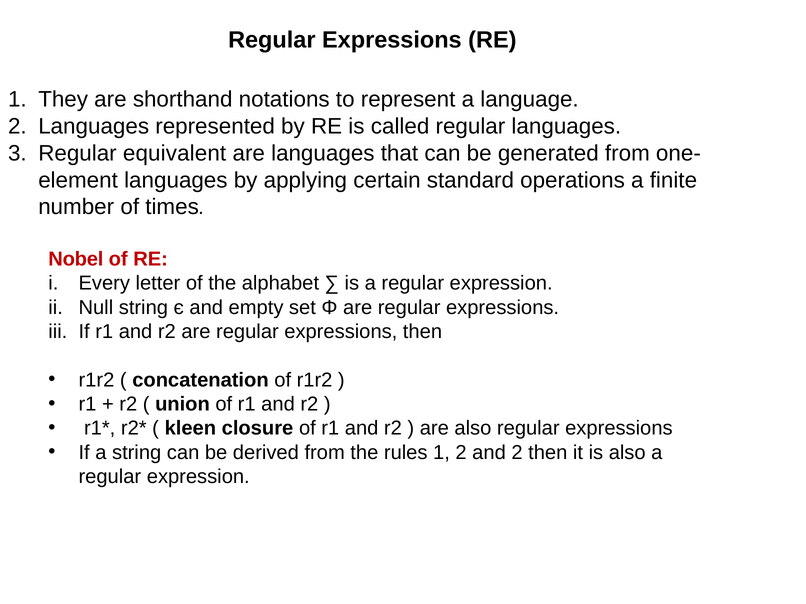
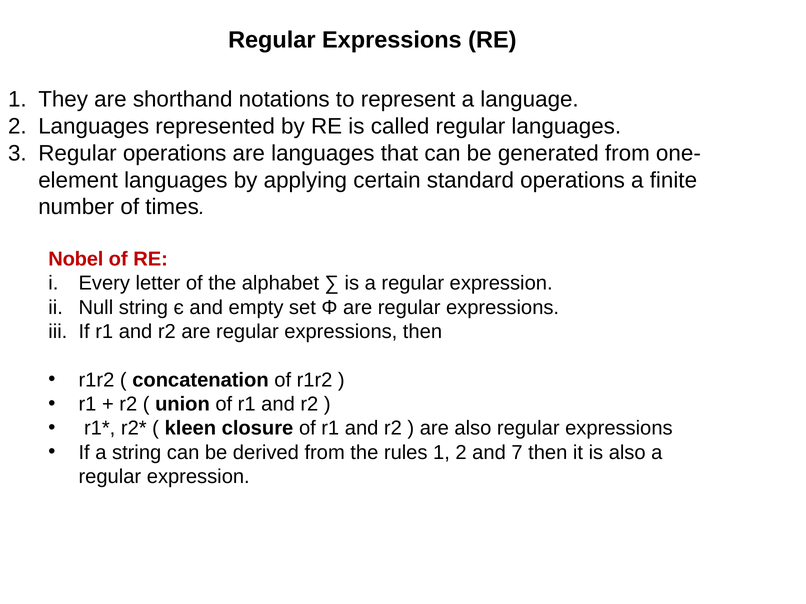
Regular equivalent: equivalent -> operations (175, 153)
and 2: 2 -> 7 (517, 453)
